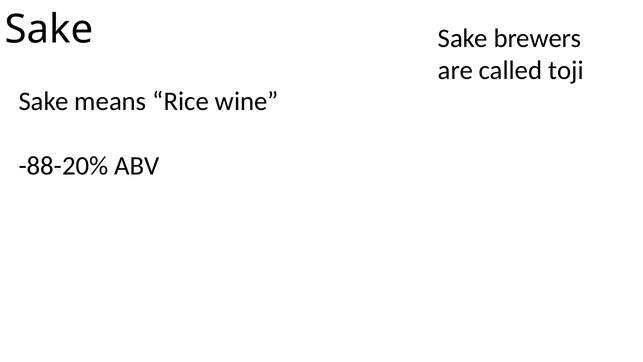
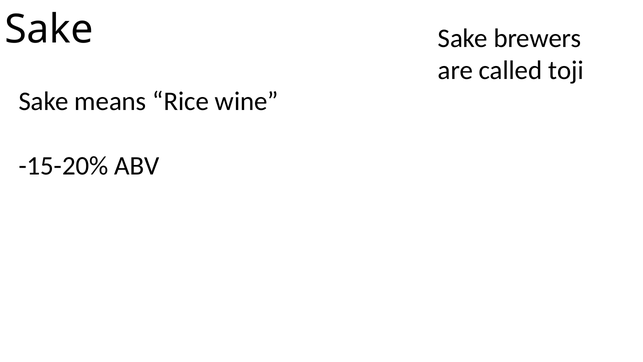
-88-20%: -88-20% -> -15-20% (64, 166)
